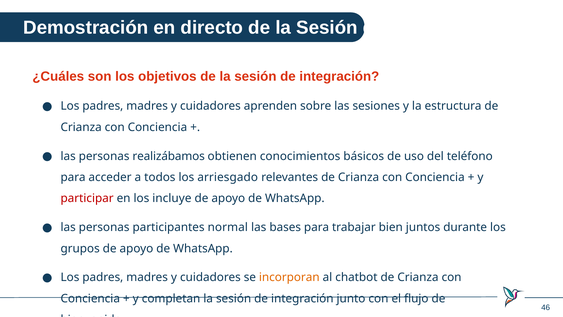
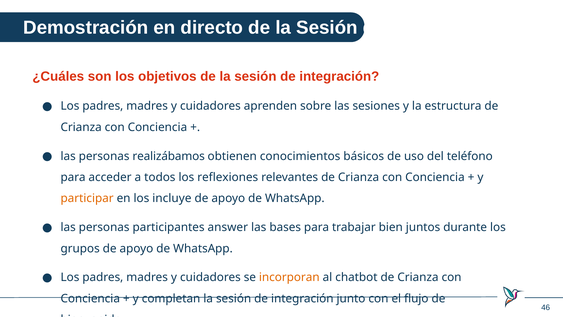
arriesgado: arriesgado -> reflexiones (228, 177)
participar colour: red -> orange (87, 198)
normal: normal -> answer (228, 227)
